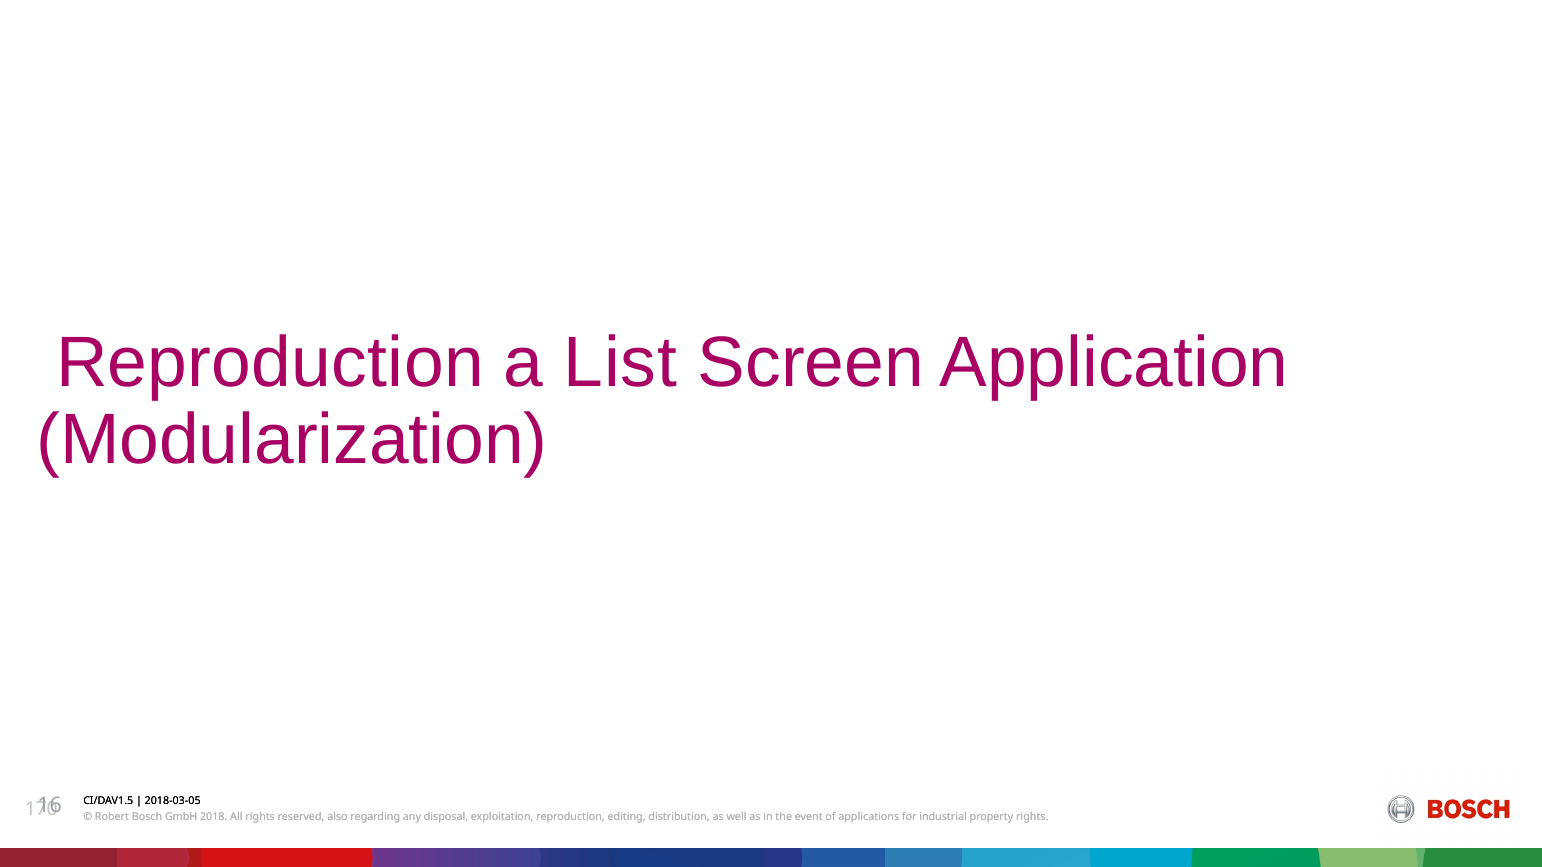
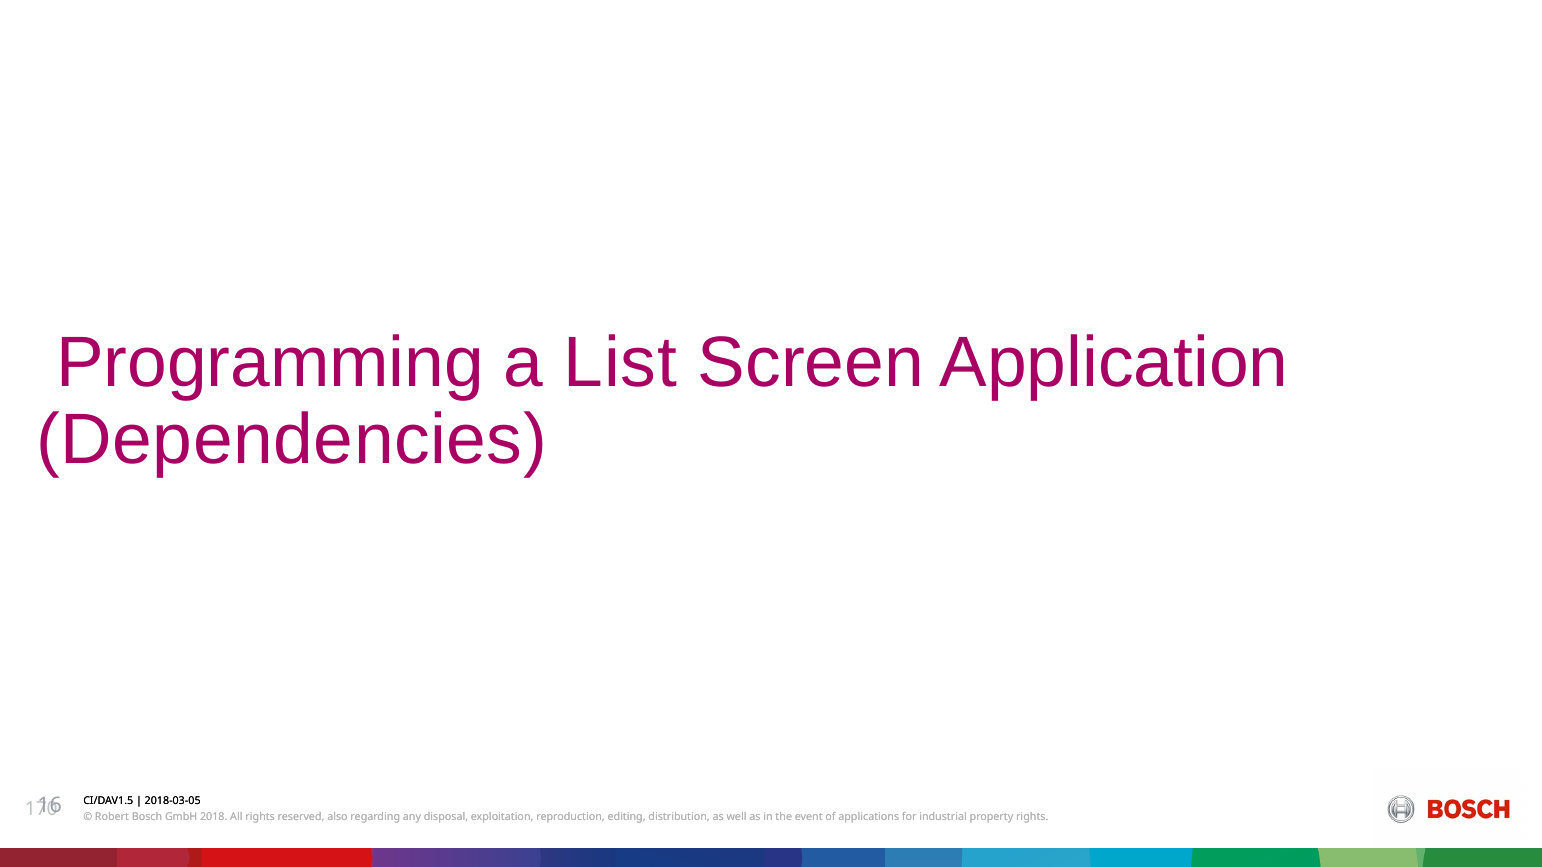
Reproduction: Reproduction -> Programming (270, 363)
Modularization: Modularization -> Dependencies (292, 440)
